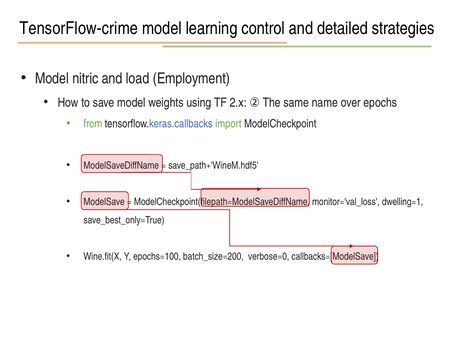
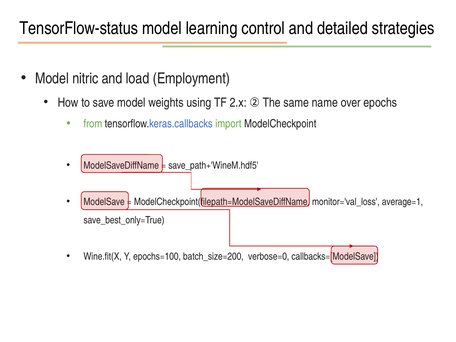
TensorFlow-crime: TensorFlow-crime -> TensorFlow-status (79, 28)
dwelling=1: dwelling=1 -> average=1 (402, 202)
